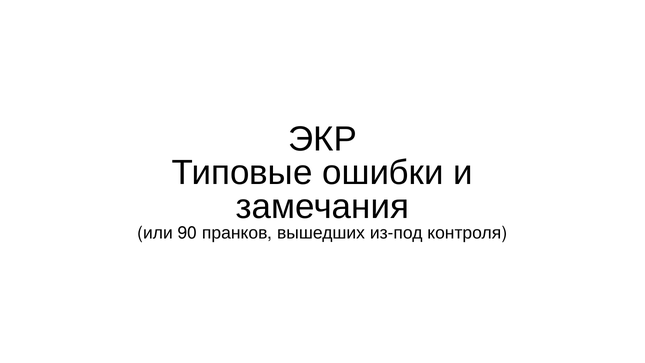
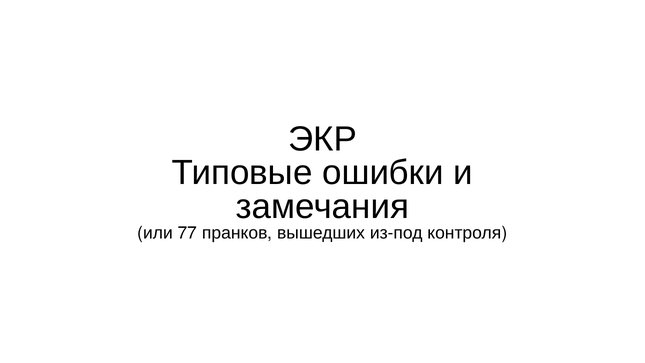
90: 90 -> 77 (187, 233)
